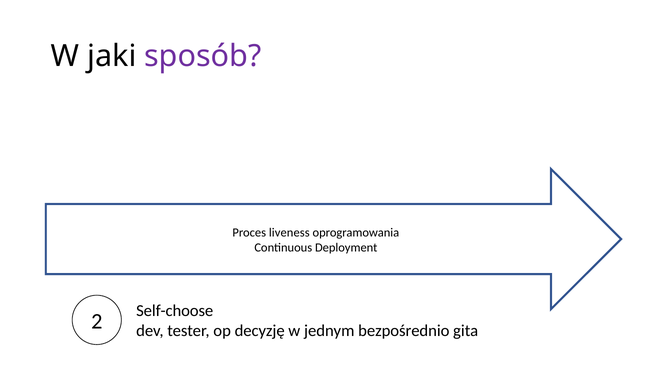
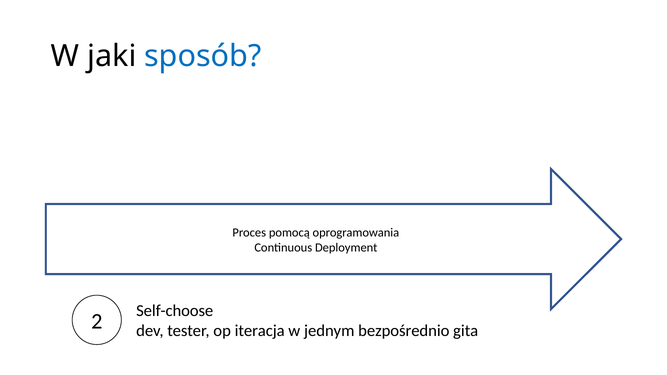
sposób colour: purple -> blue (203, 56)
liveness: liveness -> pomocą (289, 233)
decyzję: decyzję -> iteracja (260, 331)
